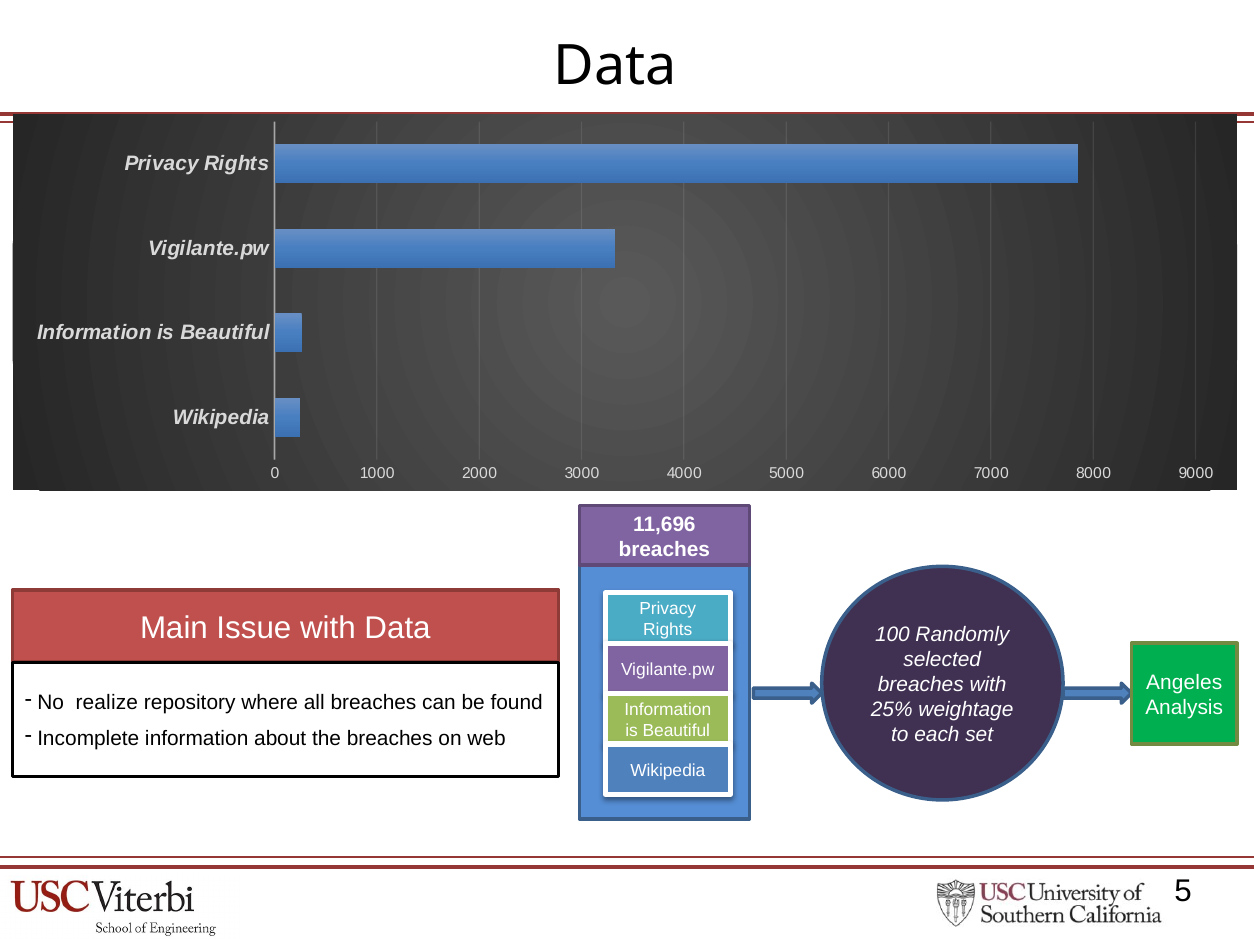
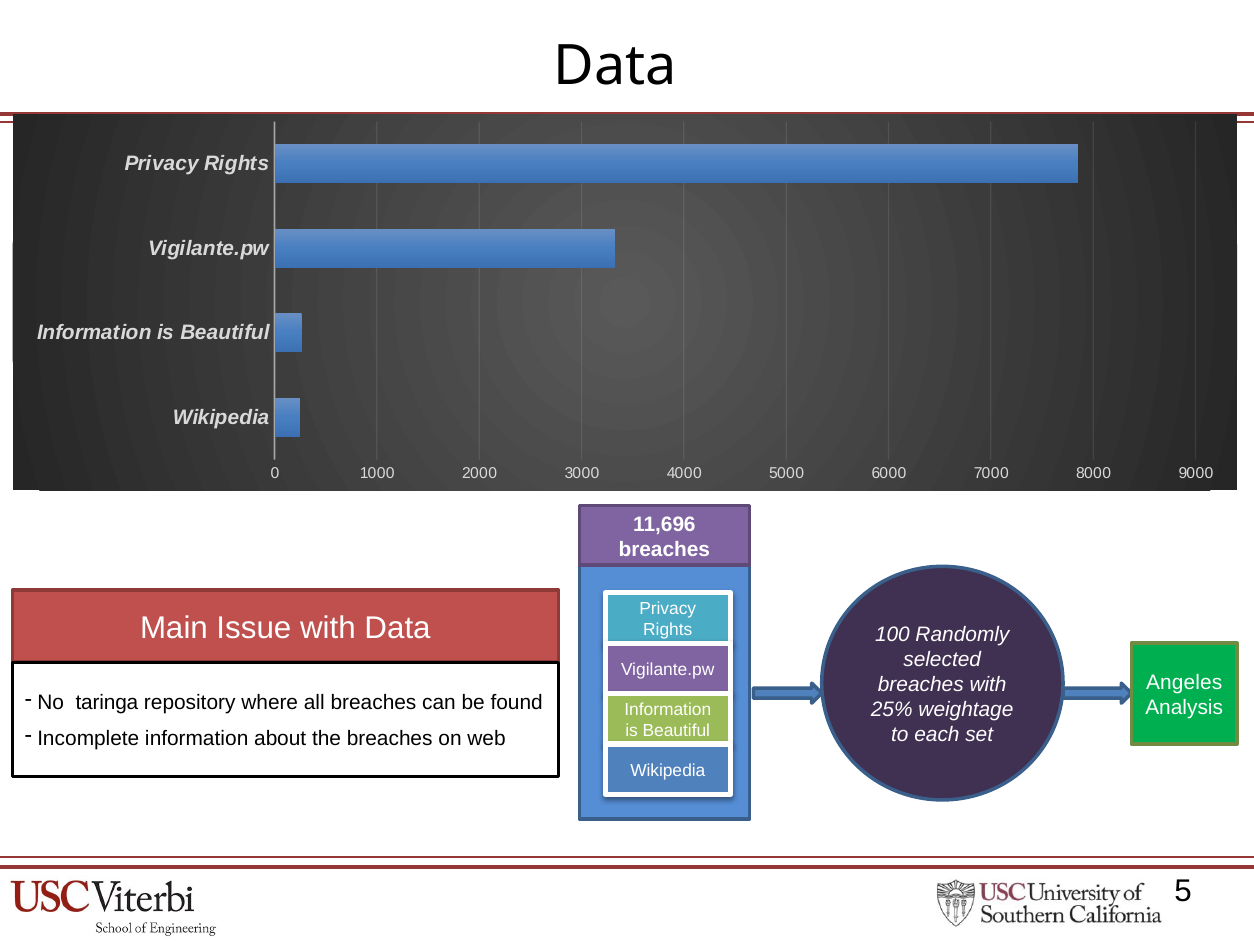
realize: realize -> taringa (107, 703)
